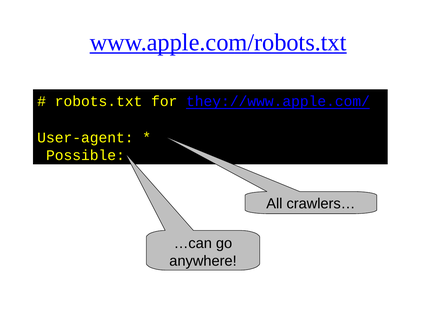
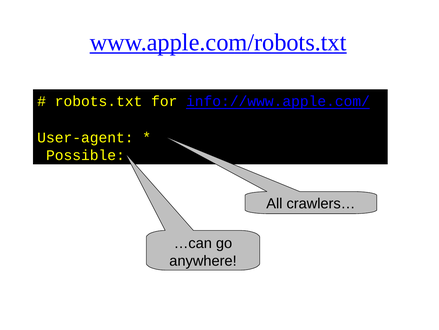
they://www.apple.com/: they://www.apple.com/ -> info://www.apple.com/ (278, 101)
